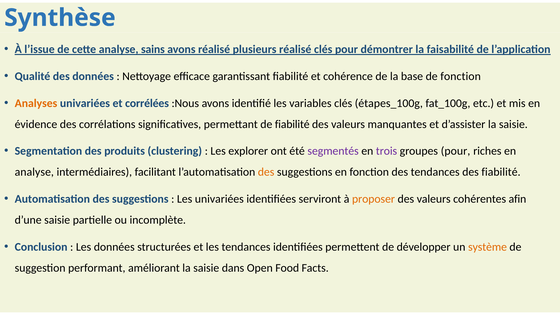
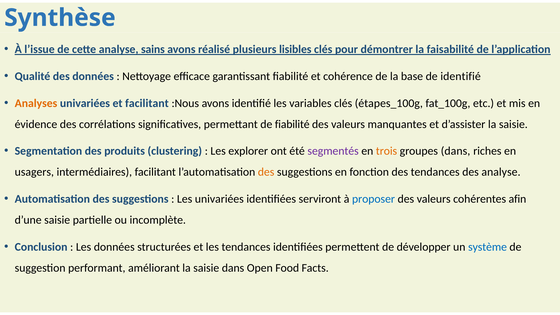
plusieurs réalisé: réalisé -> lisibles (295, 49)
de fonction: fonction -> identifié (461, 76)
et corrélées: corrélées -> facilitant (147, 103)
trois colour: purple -> orange (387, 151)
groupes pour: pour -> dans (456, 151)
analyse: analyse -> usagers (34, 172)
des fiabilité: fiabilité -> analyse (501, 172)
proposer colour: orange -> blue (373, 199)
système colour: orange -> blue (488, 247)
